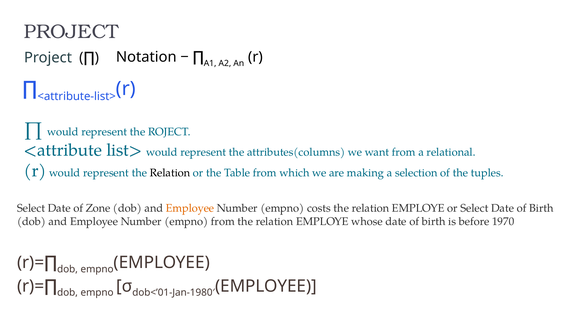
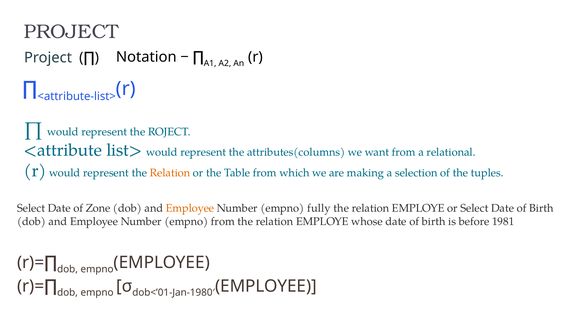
Relation colour: black -> orange (170, 173)
costs: costs -> fully (319, 208)
1970: 1970 -> 1981 (503, 221)
